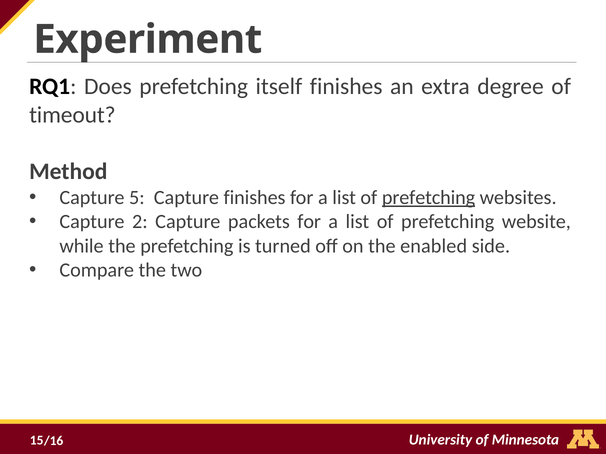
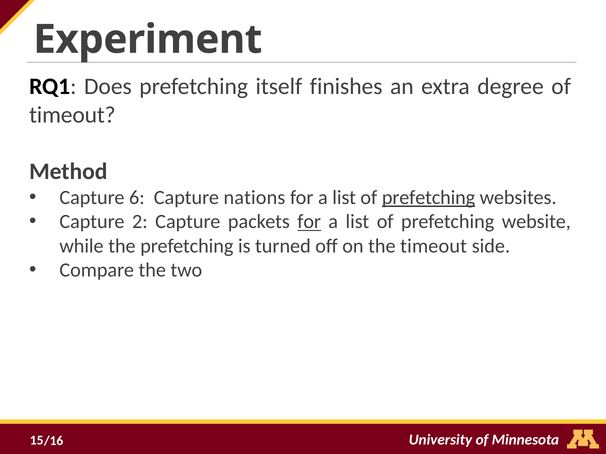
5: 5 -> 6 (137, 198)
Capture finishes: finishes -> nations (254, 198)
for underline: none -> present (309, 222)
the enabled: enabled -> timeout (434, 246)
